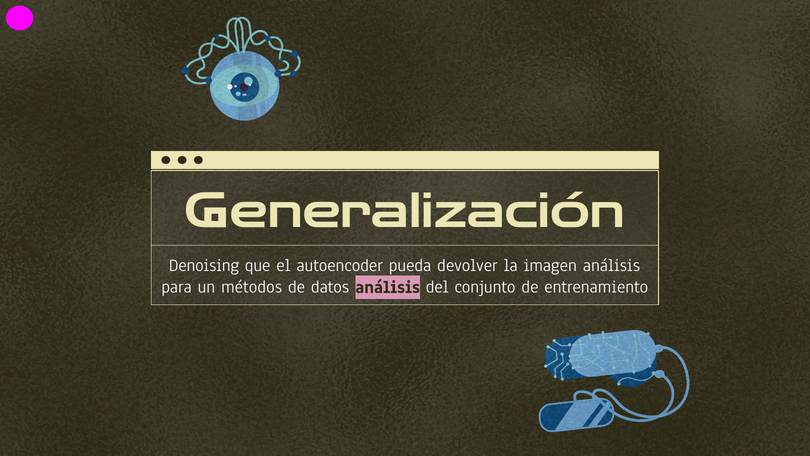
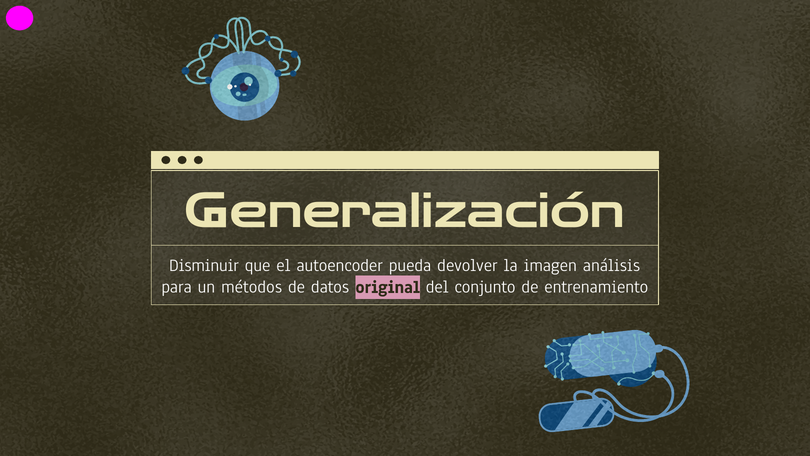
Denoising: Denoising -> Disminuir (204, 265)
datos análisis: análisis -> original (388, 287)
